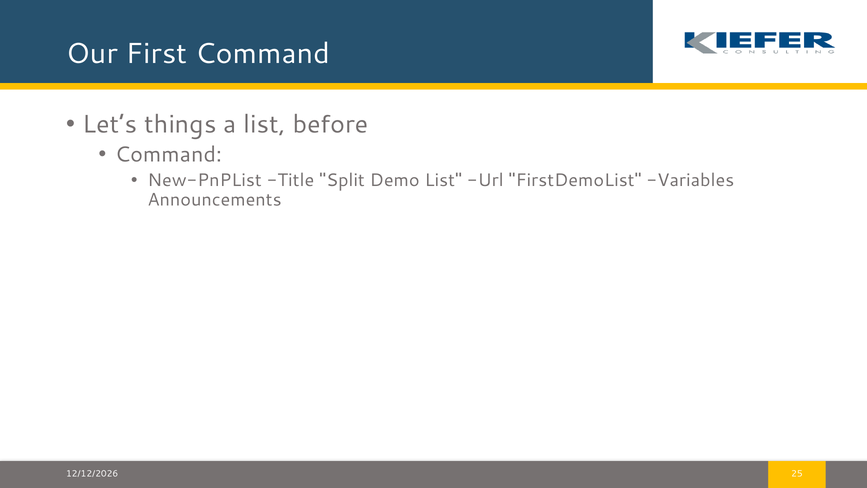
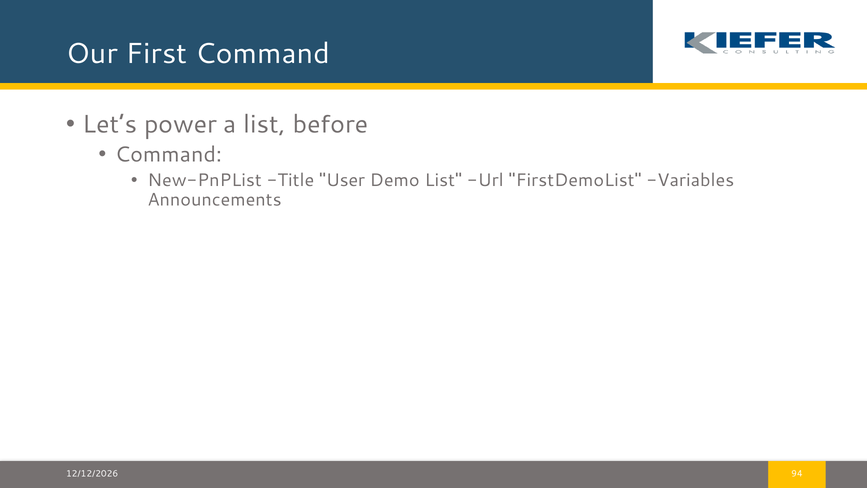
things: things -> power (181, 124)
Split: Split -> User (342, 180)
25: 25 -> 94 (797, 473)
